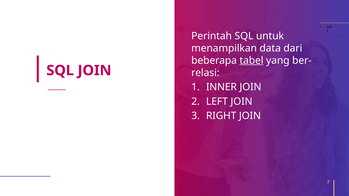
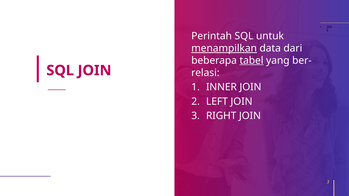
menampilkan underline: none -> present (224, 48)
